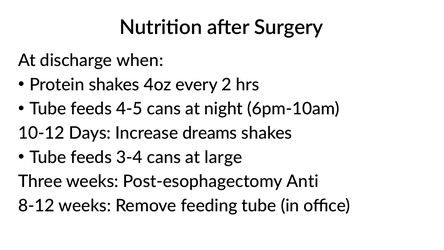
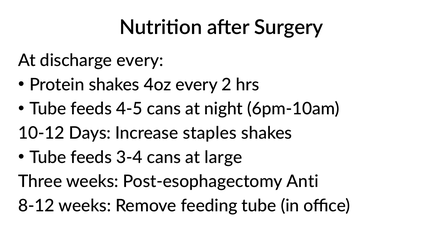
discharge when: when -> every (140, 60)
dreams: dreams -> staples (210, 133)
